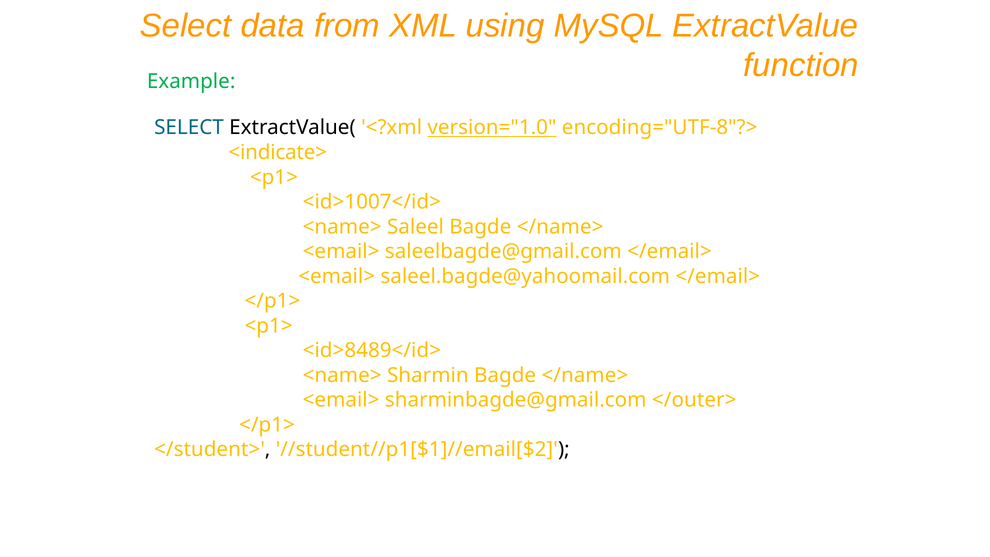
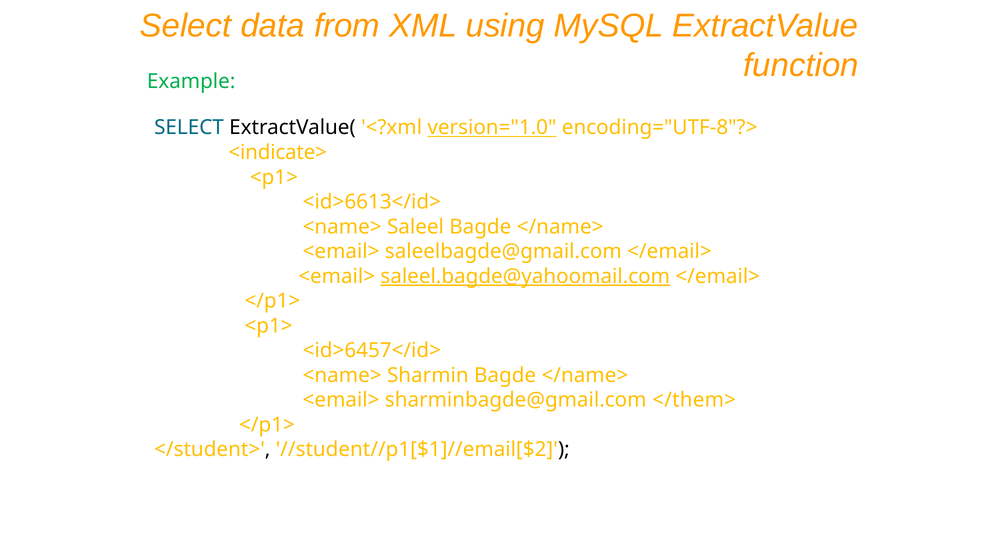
<id>1007</id>: <id>1007</id> -> <id>6613</id> (372, 202)
saleel.bagde@yahoomail.com underline: none -> present (525, 276)
<id>8489</id>: <id>8489</id> -> <id>6457</id> (372, 350)
</outer>: </outer> -> </them> (694, 400)
